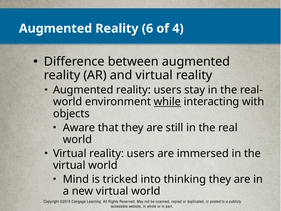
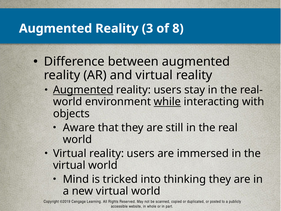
6: 6 -> 3 (147, 28)
4: 4 -> 8 (178, 28)
Augmented underline: none -> present (83, 90)
